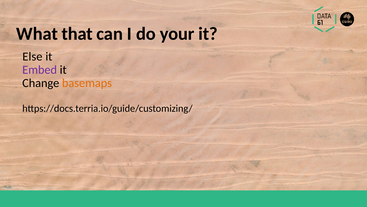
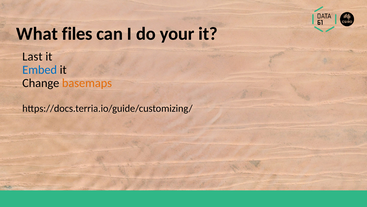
that: that -> files (77, 34)
Else: Else -> Last (32, 56)
Embed colour: purple -> blue (40, 70)
